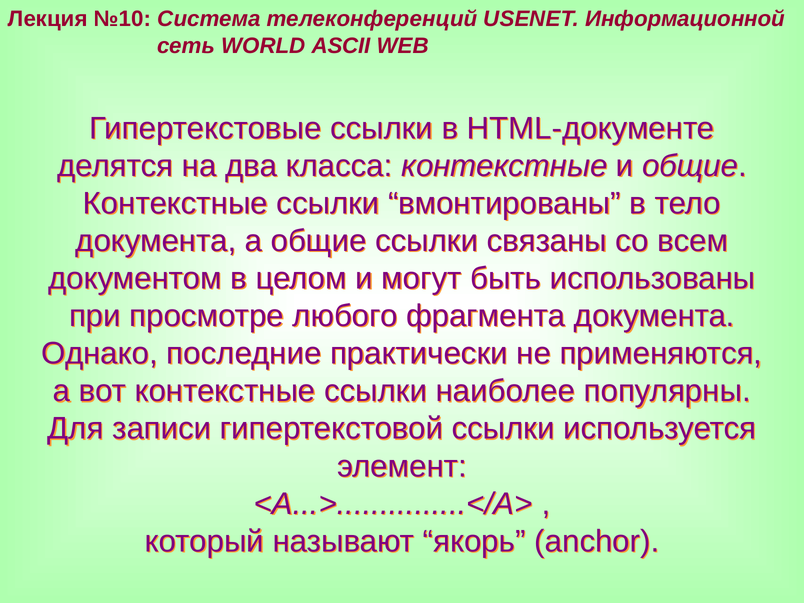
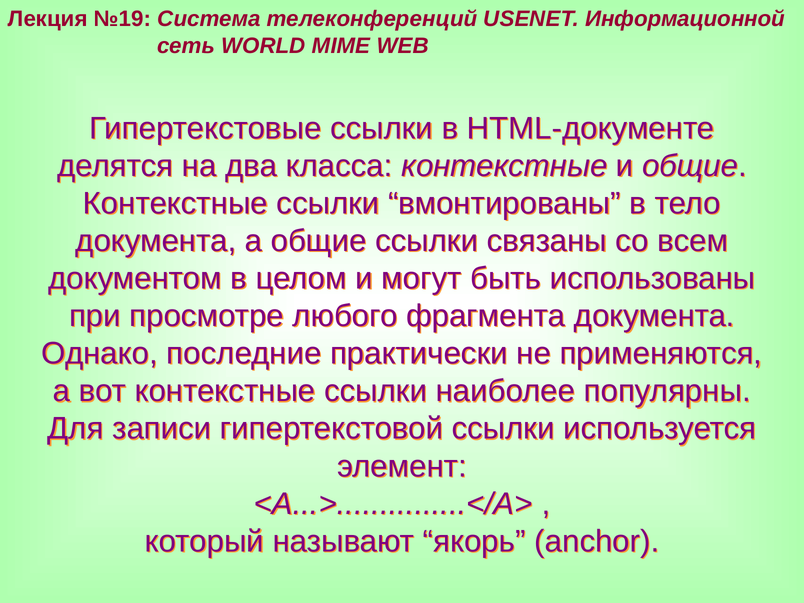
№10: №10 -> №19 (122, 19)
ASCII: ASCII -> MIME (341, 46)
